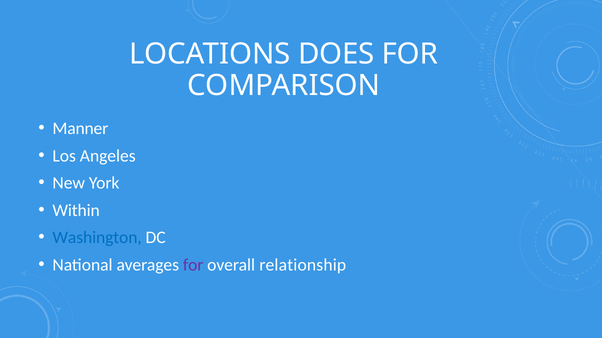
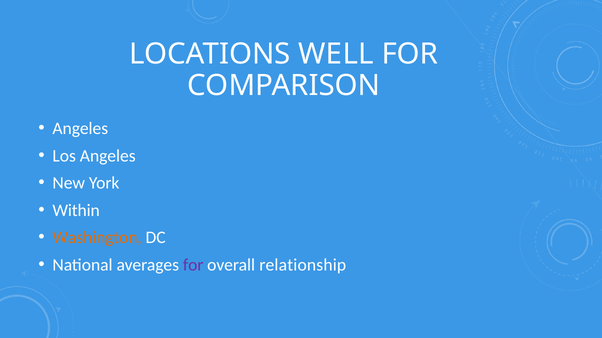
DOES: DOES -> WELL (336, 54)
Manner: Manner -> Angeles (80, 129)
Washington colour: blue -> orange (97, 238)
